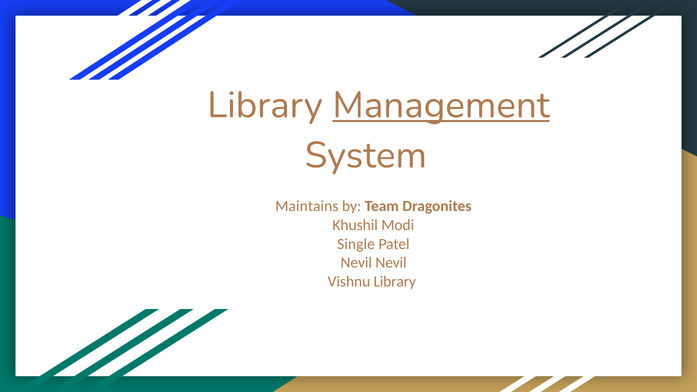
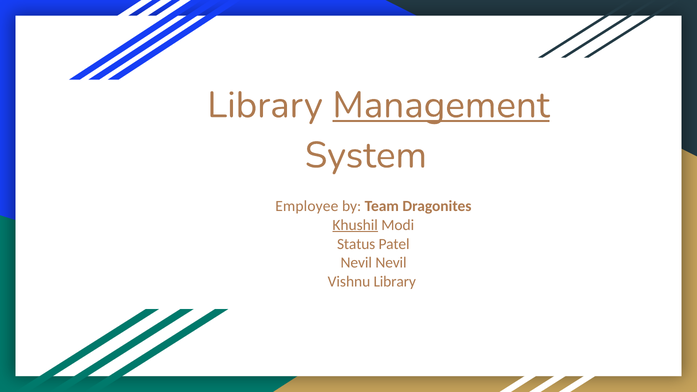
Maintains: Maintains -> Employee (307, 206)
Khushil underline: none -> present (355, 225)
Single: Single -> Status (356, 244)
